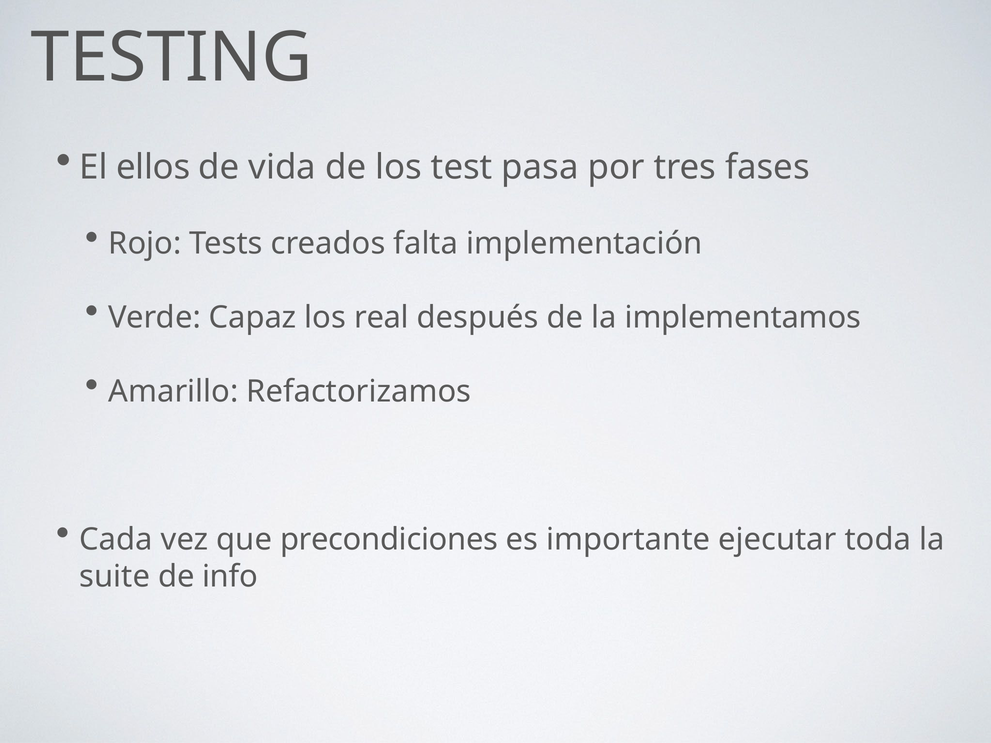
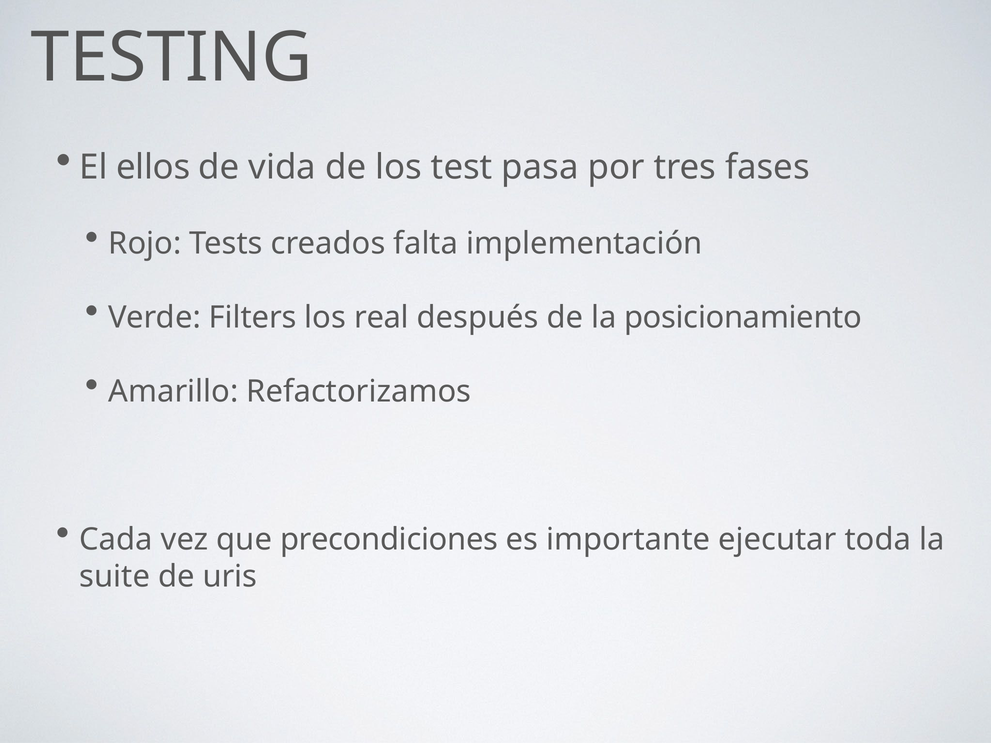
Capaz: Capaz -> Filters (253, 318)
implementamos: implementamos -> posicionamiento (743, 318)
info: info -> uris (230, 577)
